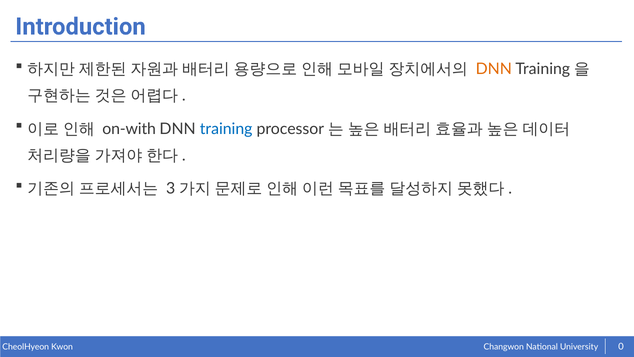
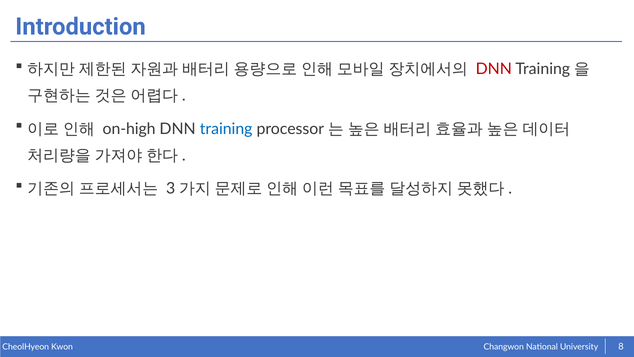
DNN colour: orange -> red (494, 69)
on-with: on-with -> on-high (129, 129)
0: 0 -> 8 (621, 346)
